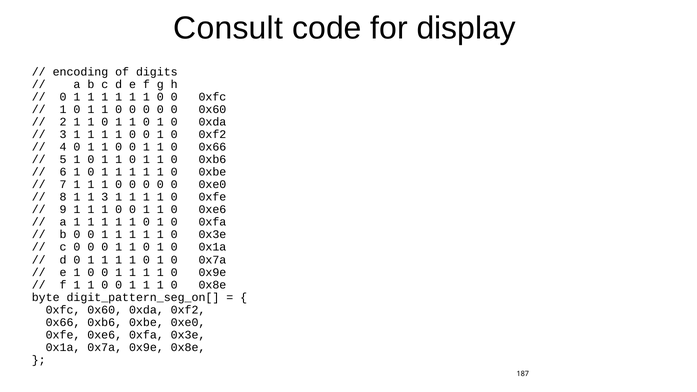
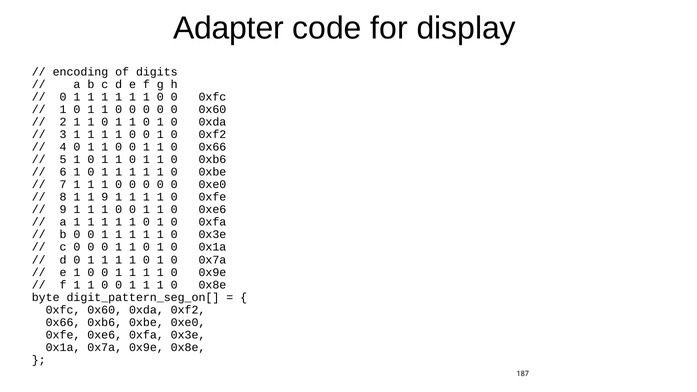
Consult: Consult -> Adapter (229, 28)
1 3: 3 -> 9 (105, 197)
